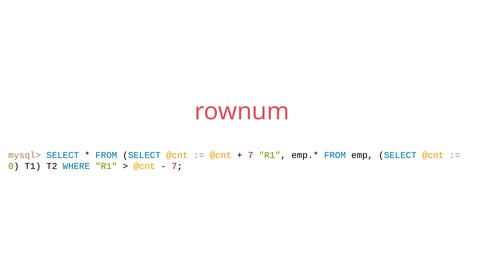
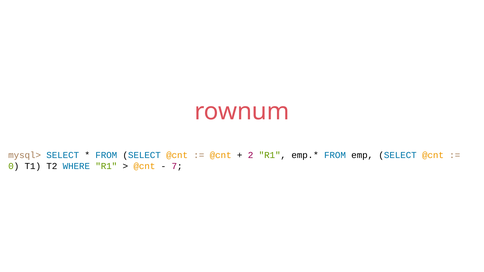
7: 7 -> 2 (251, 155)
